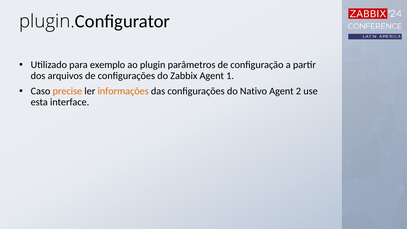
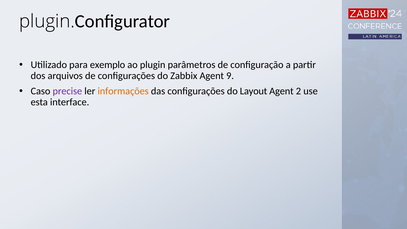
1: 1 -> 9 (230, 76)
precise colour: orange -> purple (67, 91)
Nativo: Nativo -> Layout (254, 91)
